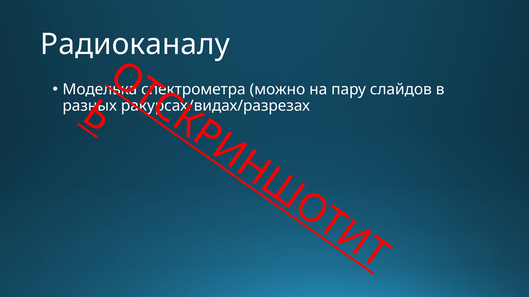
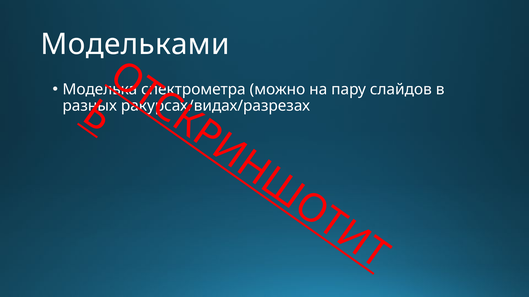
Радиоканалу: Радиоканалу -> Модельками (135, 44)
